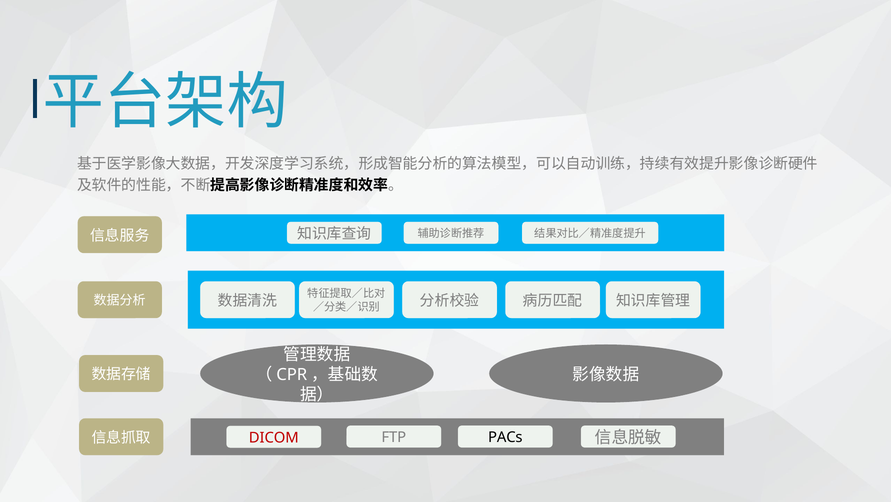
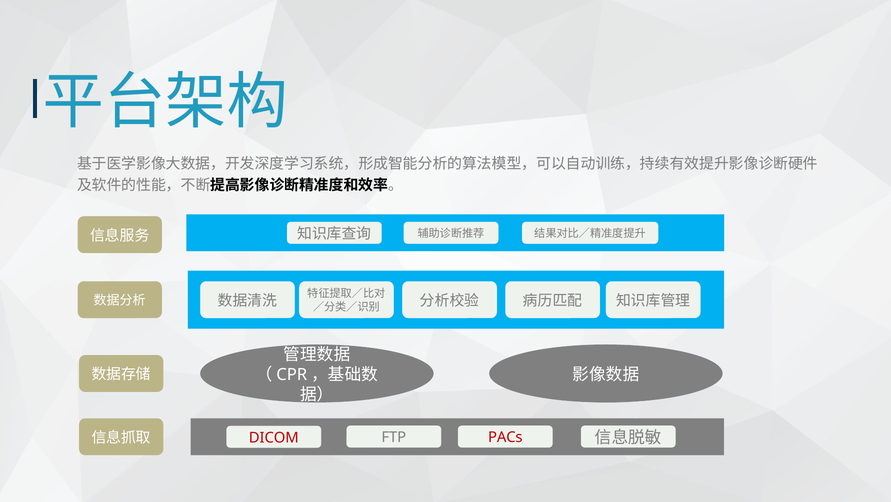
PACs colour: black -> red (505, 437)
